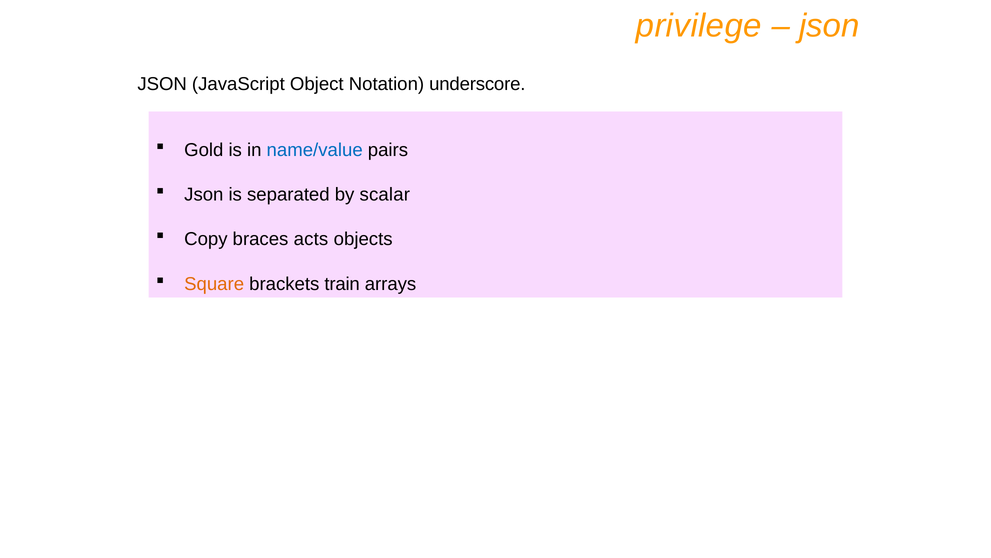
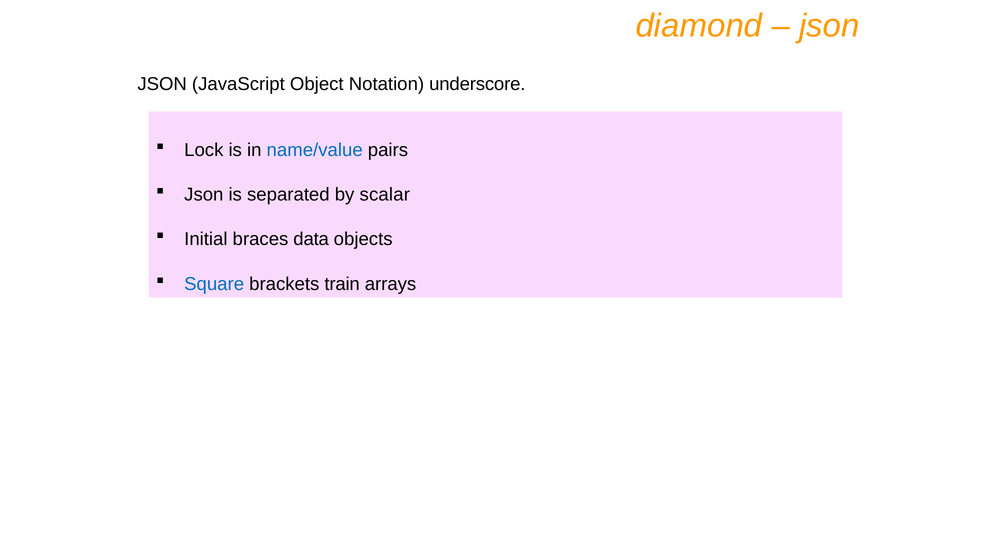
privilege: privilege -> diamond (699, 26)
Gold: Gold -> Lock (204, 150)
Copy: Copy -> Initial (206, 239)
acts: acts -> data (311, 239)
Square colour: orange -> blue (214, 284)
